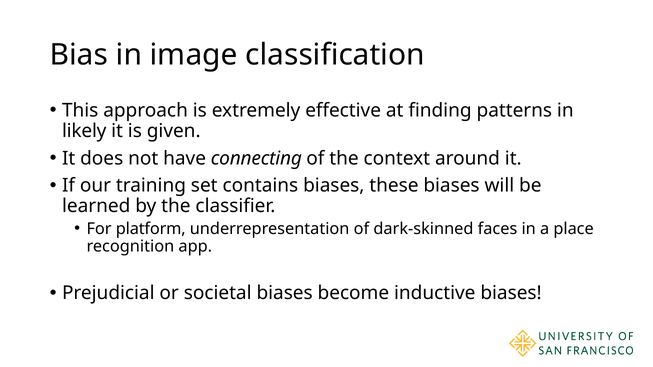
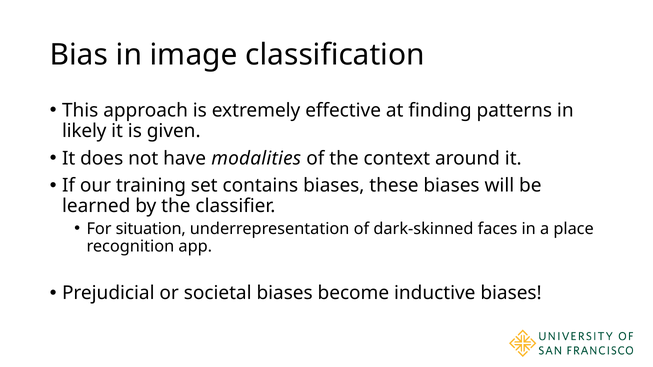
connecting: connecting -> modalities (256, 158)
platform: platform -> situation (151, 229)
